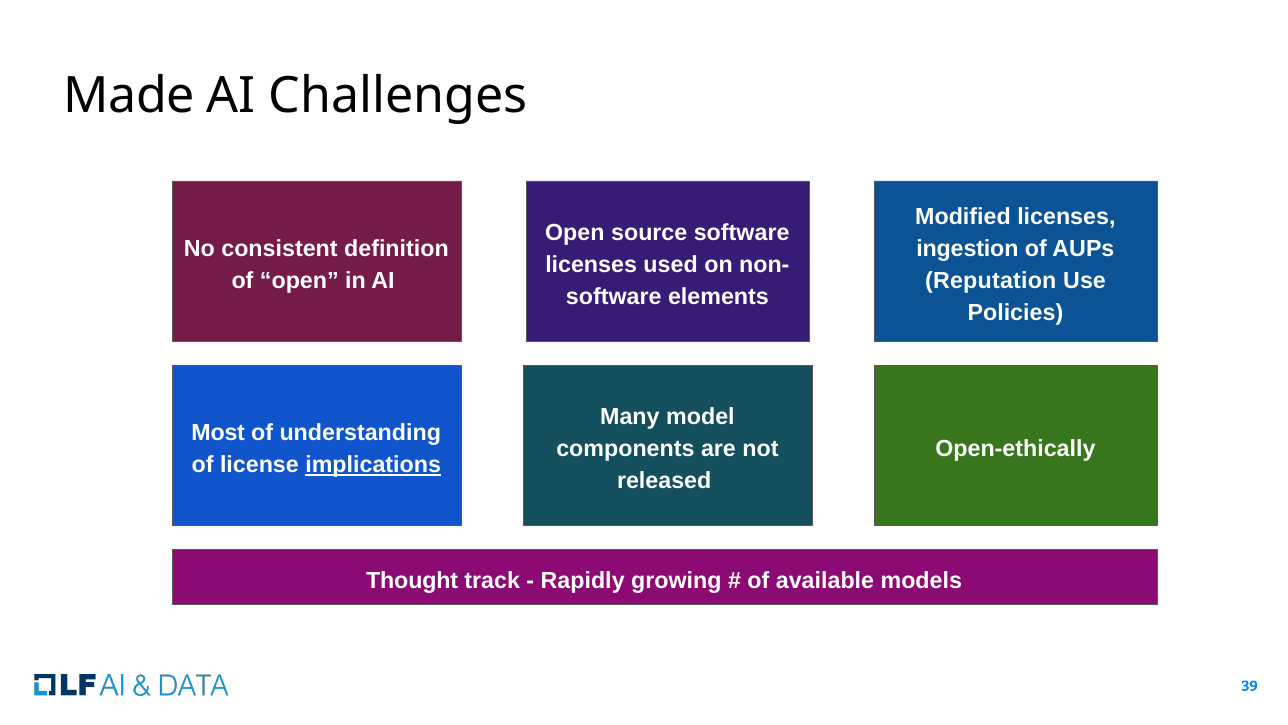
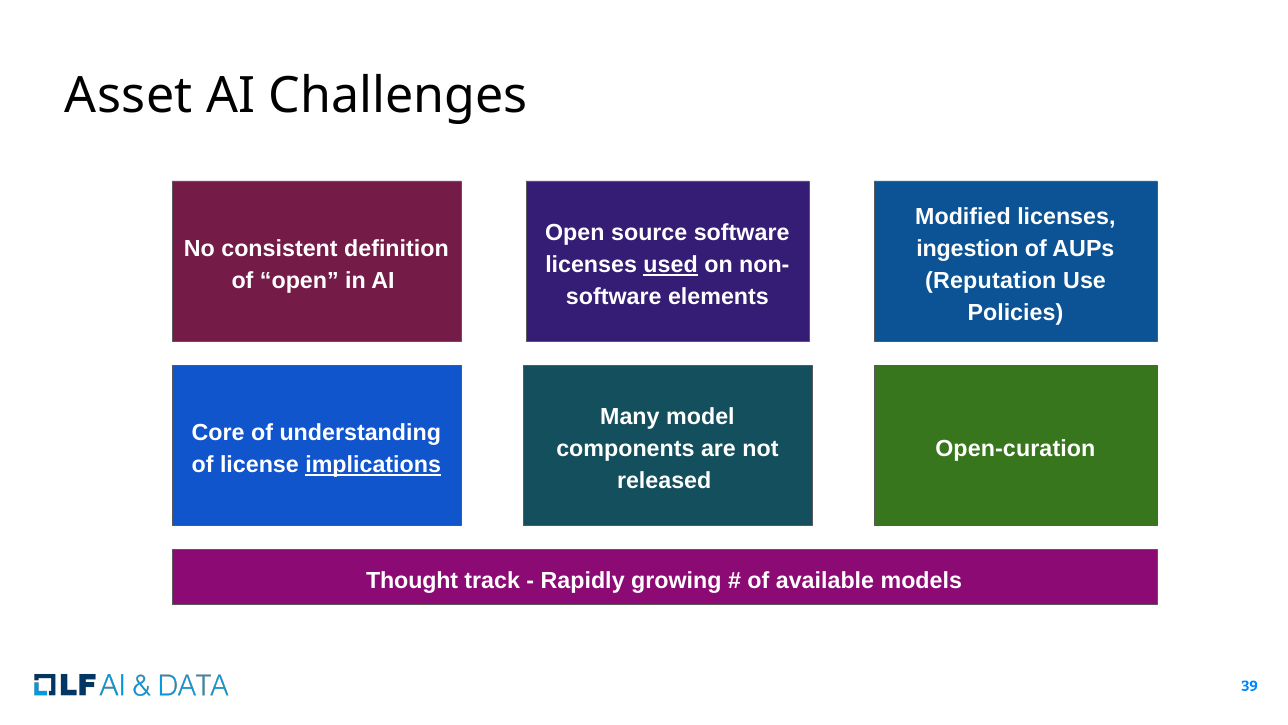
Made: Made -> Asset (129, 96)
used underline: none -> present (671, 265)
Most: Most -> Core (218, 433)
Open-ethically: Open-ethically -> Open-curation (1015, 449)
